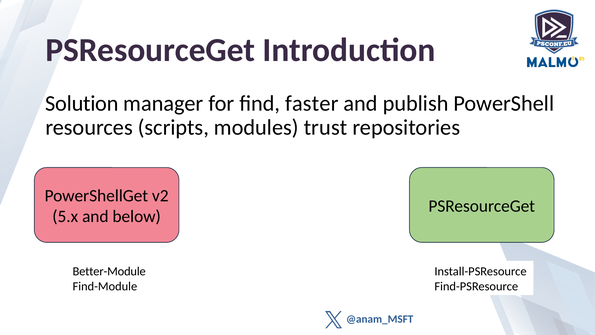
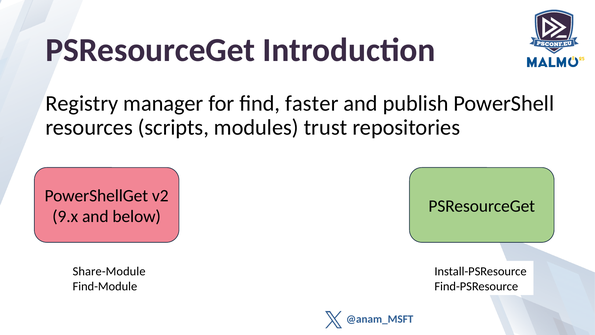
Solution: Solution -> Registry (82, 103)
5.x: 5.x -> 9.x (65, 216)
Better-Module: Better-Module -> Share-Module (109, 271)
